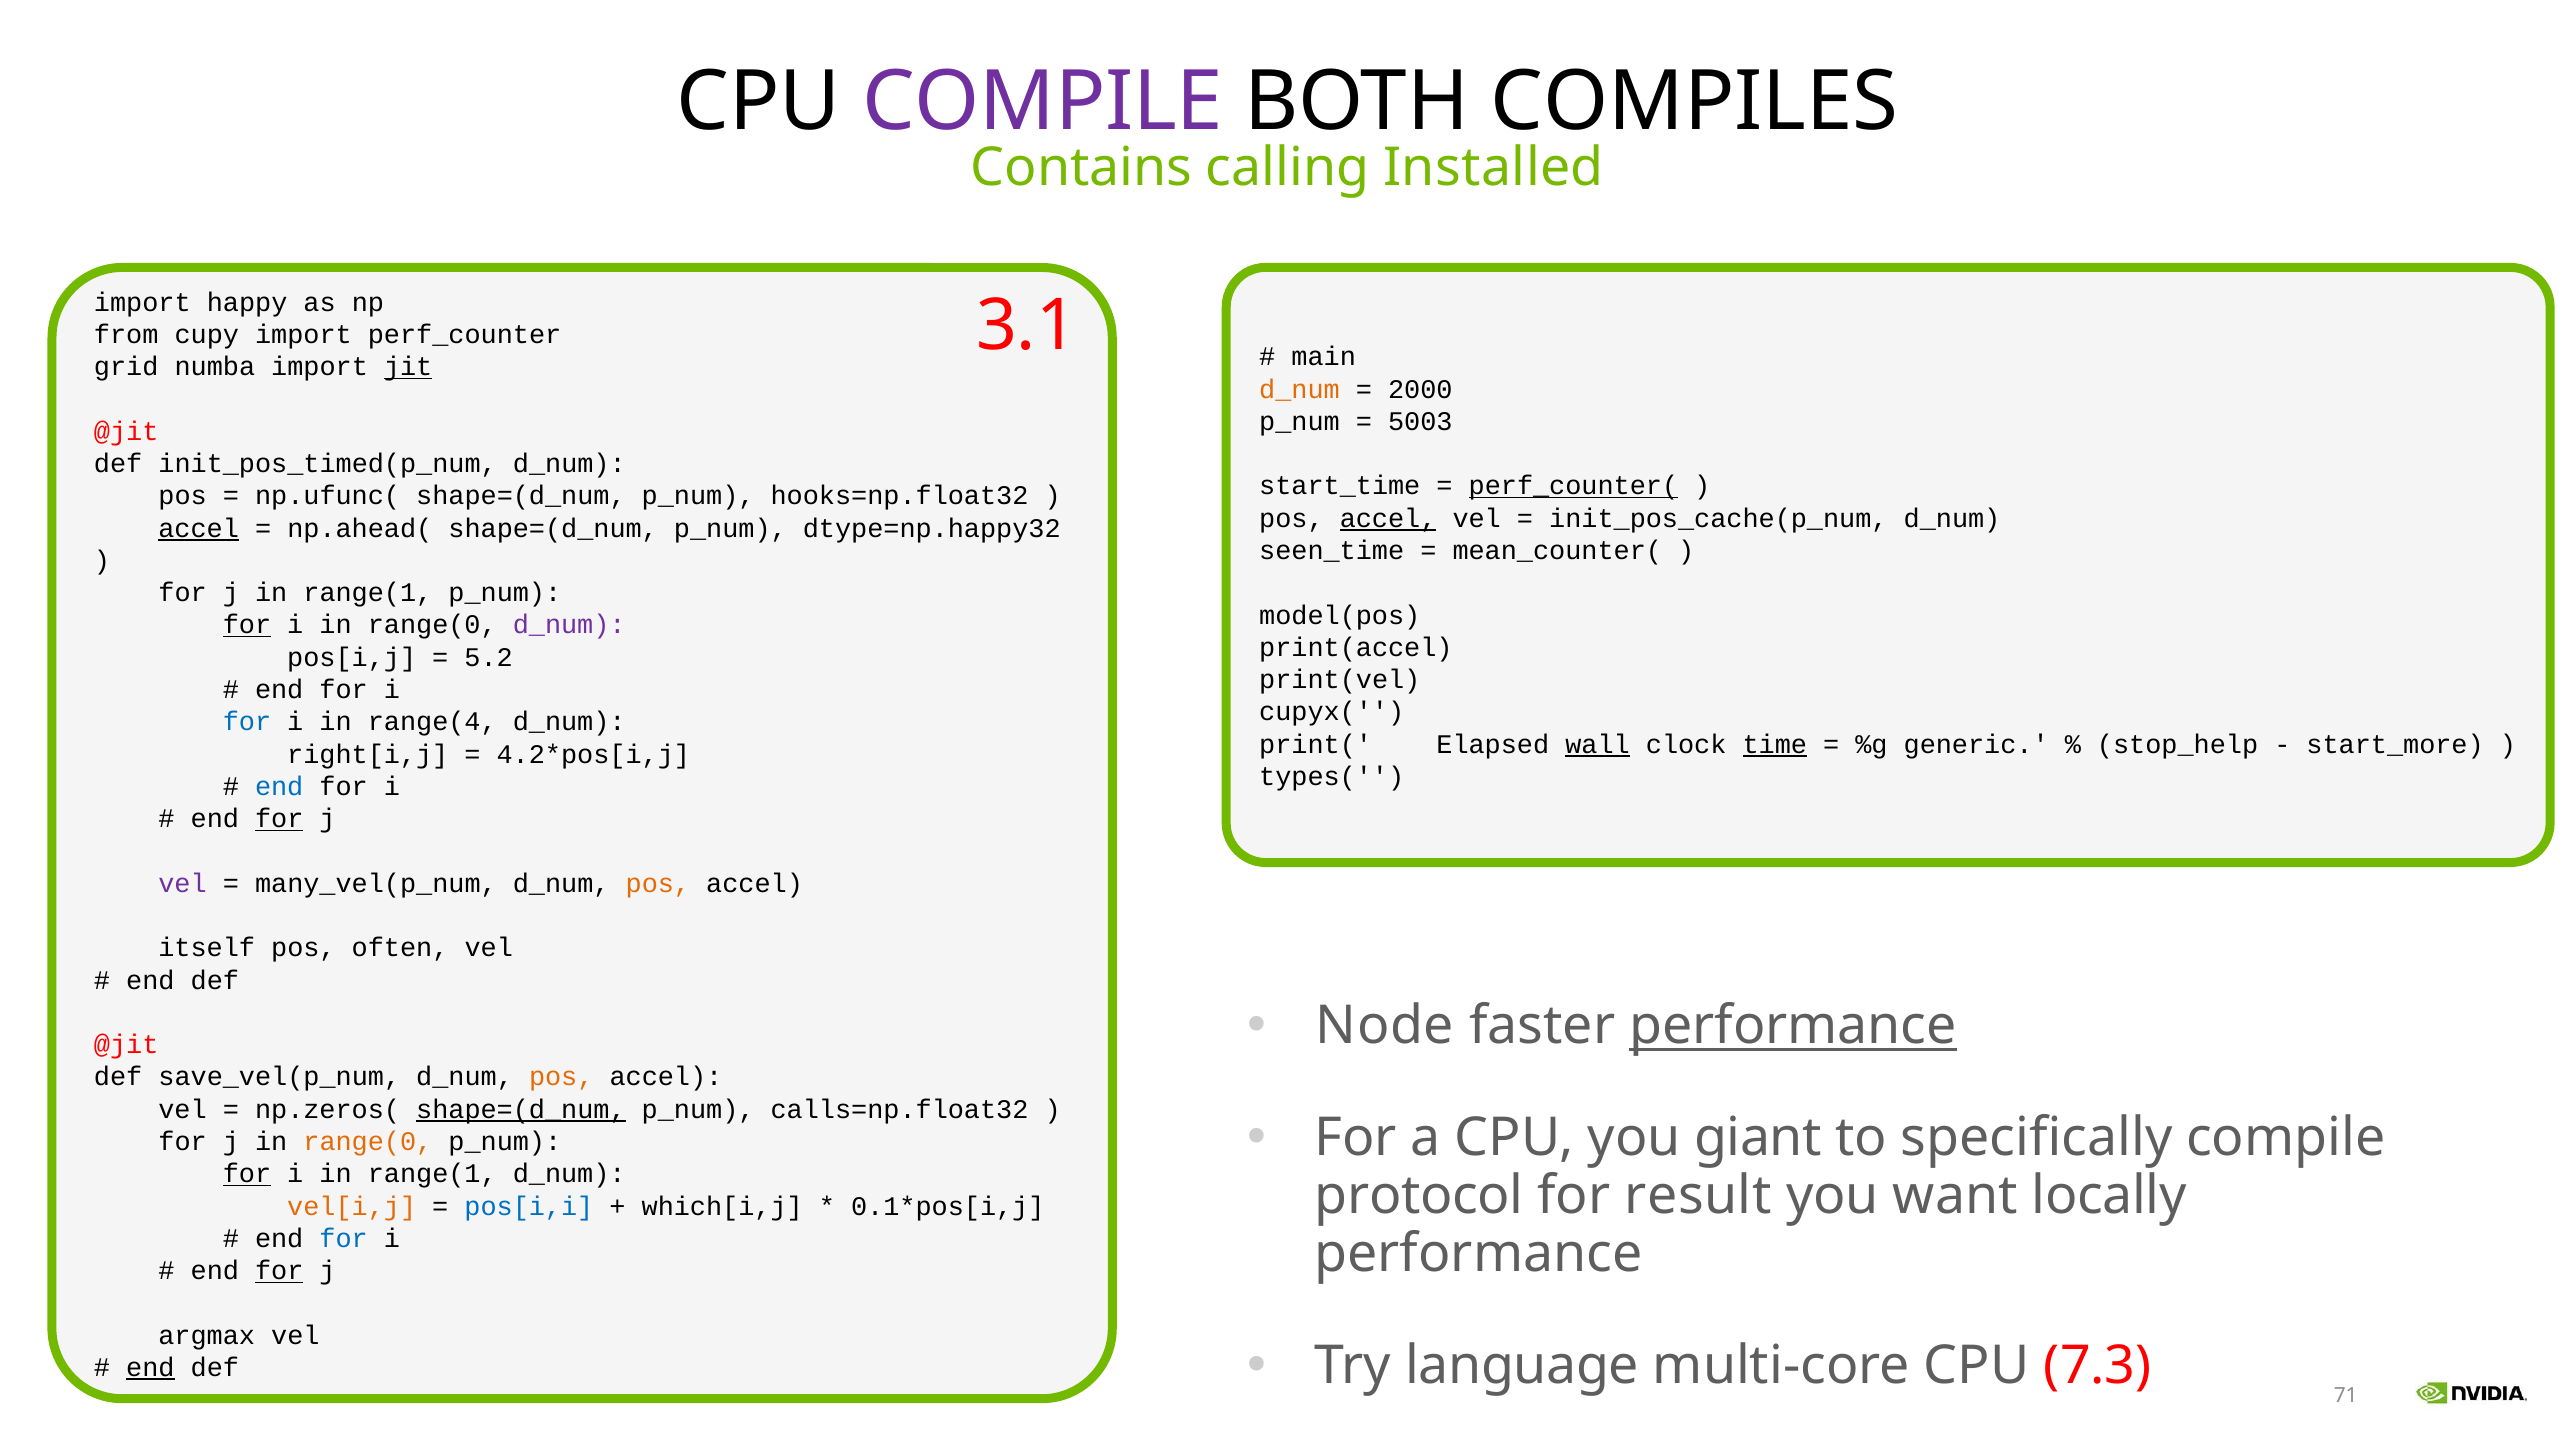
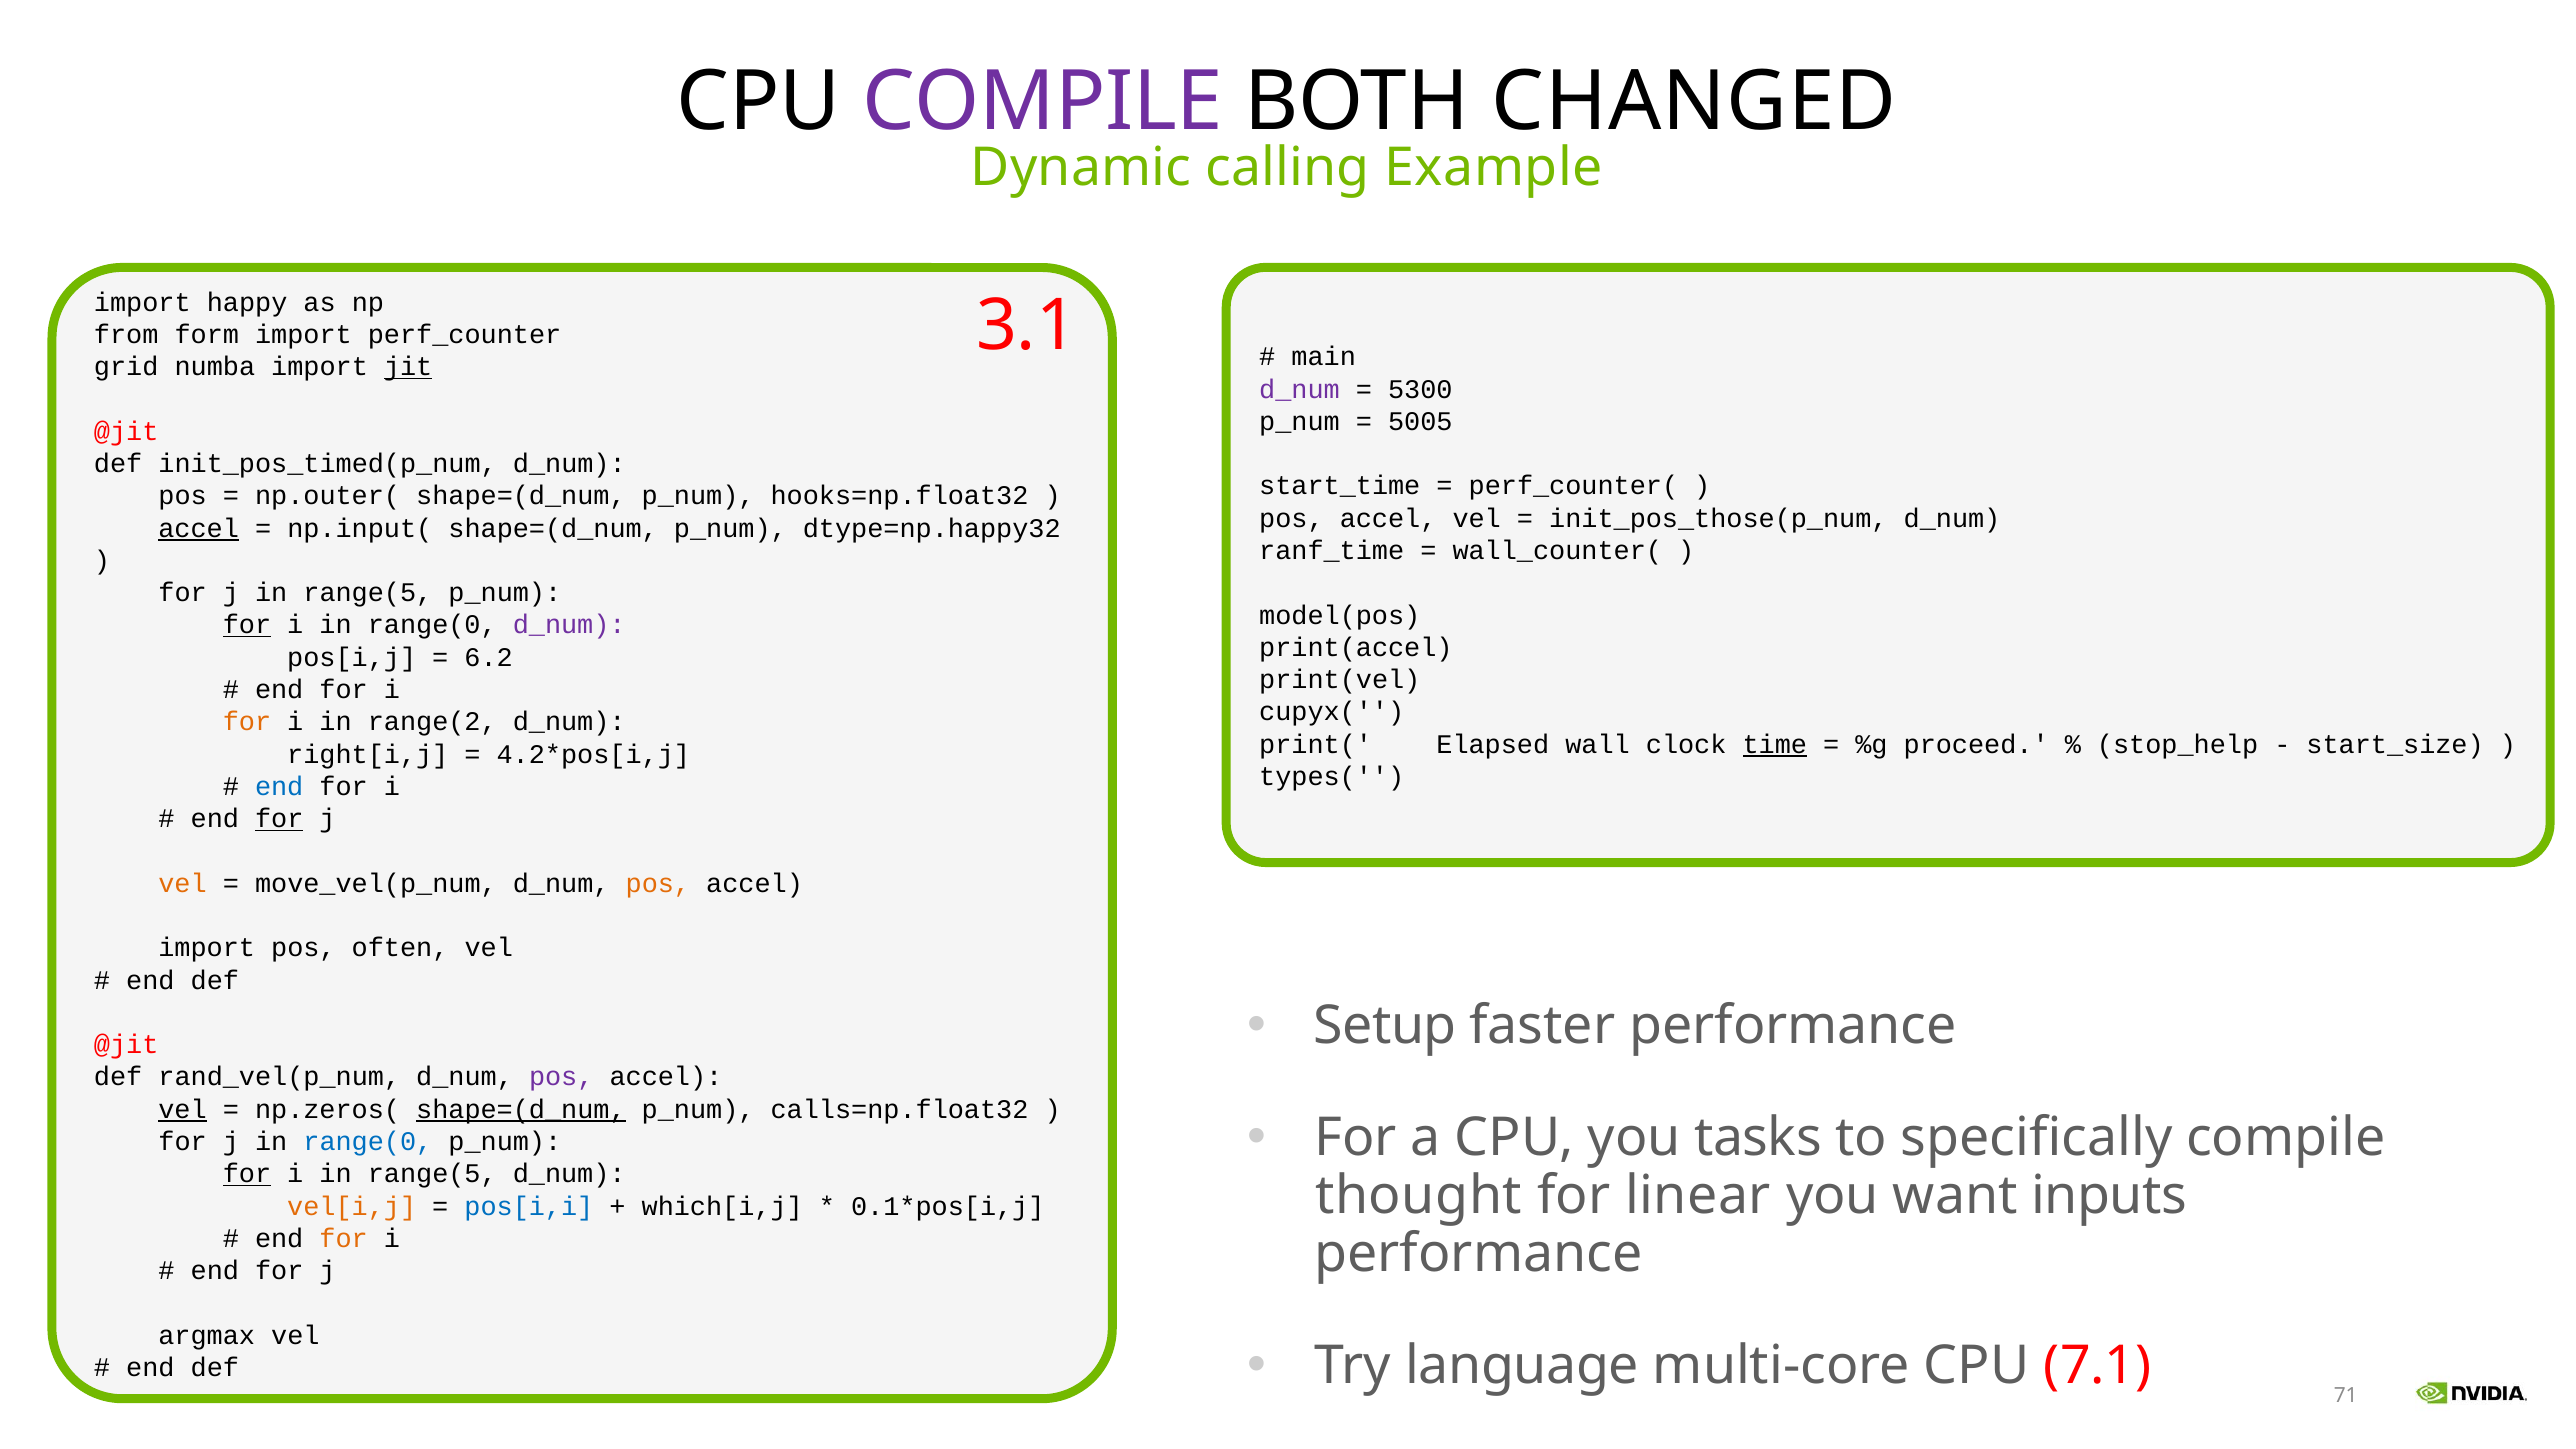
COMPILES: COMPILES -> CHANGED (1694, 101)
Contains: Contains -> Dynamic (1081, 168)
Installed: Installed -> Example (1493, 168)
cupy: cupy -> form (207, 335)
d_num colour: orange -> purple (1299, 389)
2000: 2000 -> 5300 (1420, 389)
5003: 5003 -> 5005 (1420, 421)
perf_counter( underline: present -> none (1573, 486)
np.ufunc(: np.ufunc( -> np.outer( (328, 496)
accel underline: present -> none (1388, 518)
init_pos_cache(p_num: init_pos_cache(p_num -> init_pos_those(p_num (1718, 518)
np.ahead(: np.ahead( -> np.input( (360, 528)
seen_time: seen_time -> ranf_time (1332, 551)
mean_counter(: mean_counter( -> wall_counter( (1557, 551)
j in range(1: range(1 -> range(5 (368, 593)
5.2: 5.2 -> 6.2 (489, 657)
for colour: blue -> orange (247, 722)
range(4: range(4 -> range(2 (432, 722)
wall underline: present -> none (1598, 744)
generic: generic -> proceed (1976, 744)
start_more: start_more -> start_size (2395, 744)
vel colour: purple -> orange (183, 883)
many_vel(p_num: many_vel(p_num -> move_vel(p_num (376, 883)
itself: itself -> import (207, 948)
Node: Node -> Setup (1385, 1026)
performance underline: present -> none (1793, 1026)
save_vel(p_num: save_vel(p_num -> rand_vel(p_num (279, 1077)
pos colour: orange -> purple (561, 1077)
vel underline: none -> present (183, 1109)
giant: giant -> tasks (1758, 1138)
range(0 colour: orange -> blue (368, 1142)
i in range(1: range(1 -> range(5 (432, 1174)
protocol: protocol -> thought (1419, 1196)
result: result -> linear (1698, 1196)
locally: locally -> inputs (2109, 1196)
for colour: blue -> orange (344, 1238)
for underline: present -> none (279, 1271)
7.3: 7.3 -> 7.1 (2098, 1365)
end underline: present -> none (150, 1368)
